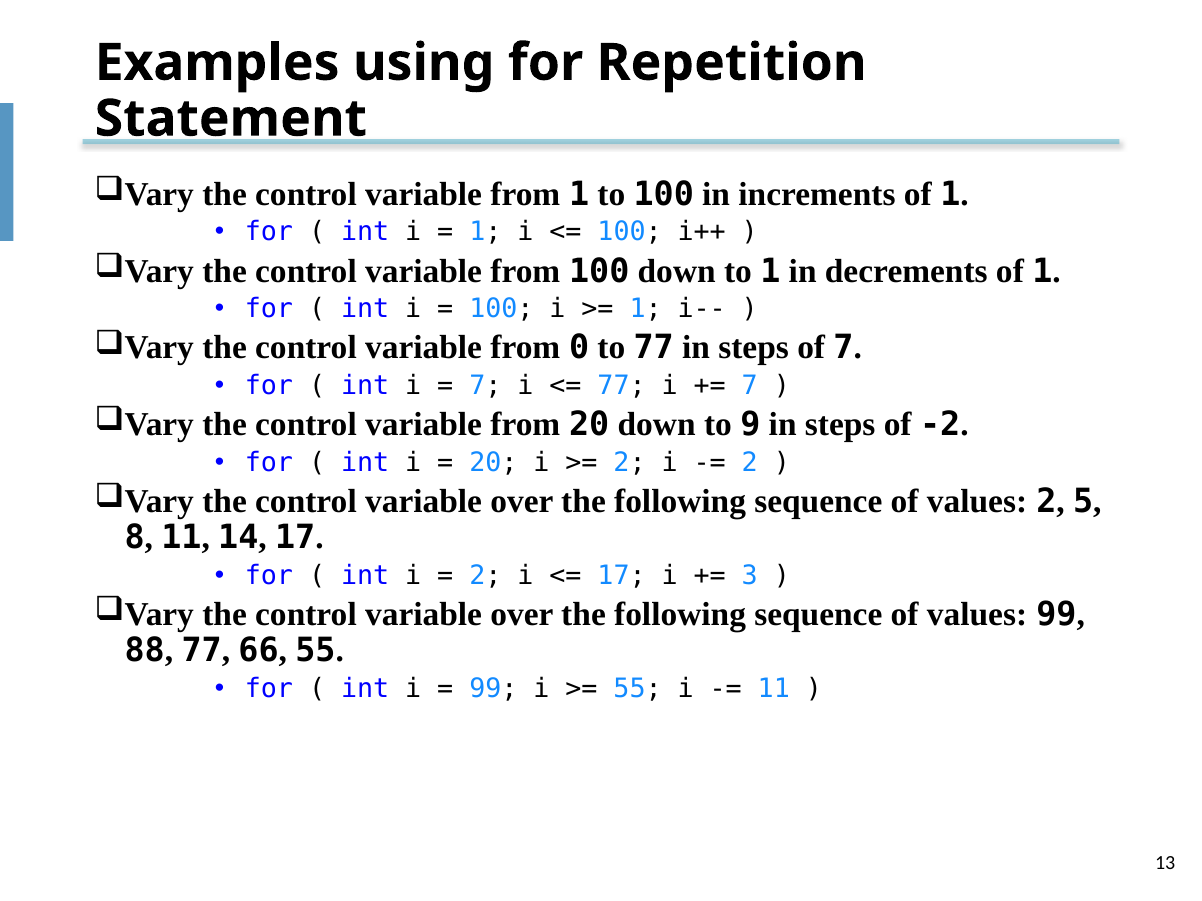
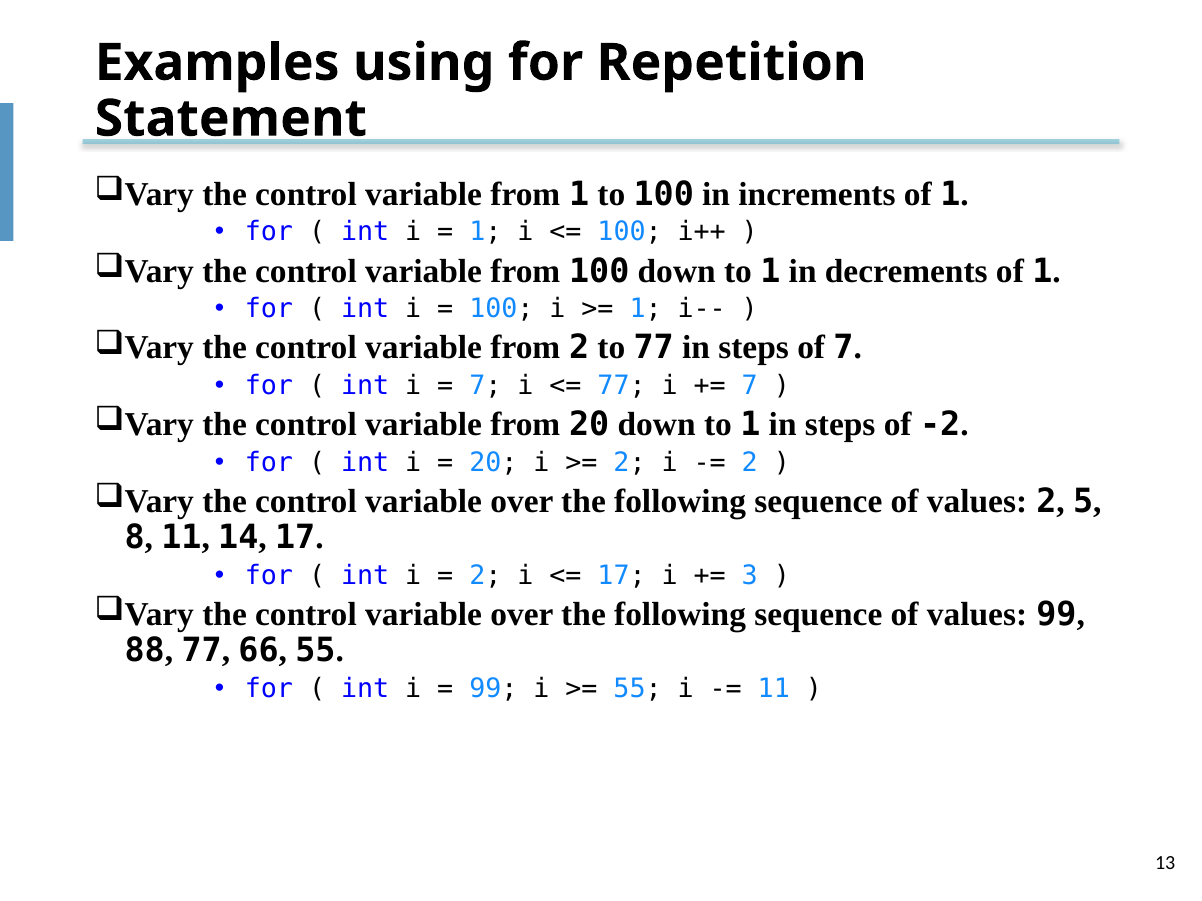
from 0: 0 -> 2 (579, 348)
20 down to 9: 9 -> 1 (750, 425)
